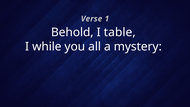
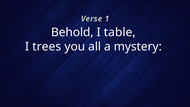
while: while -> trees (47, 47)
